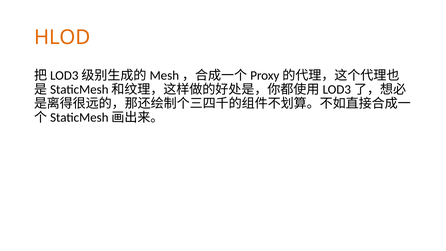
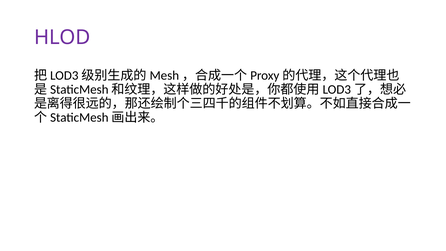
HLOD colour: orange -> purple (62, 37)
